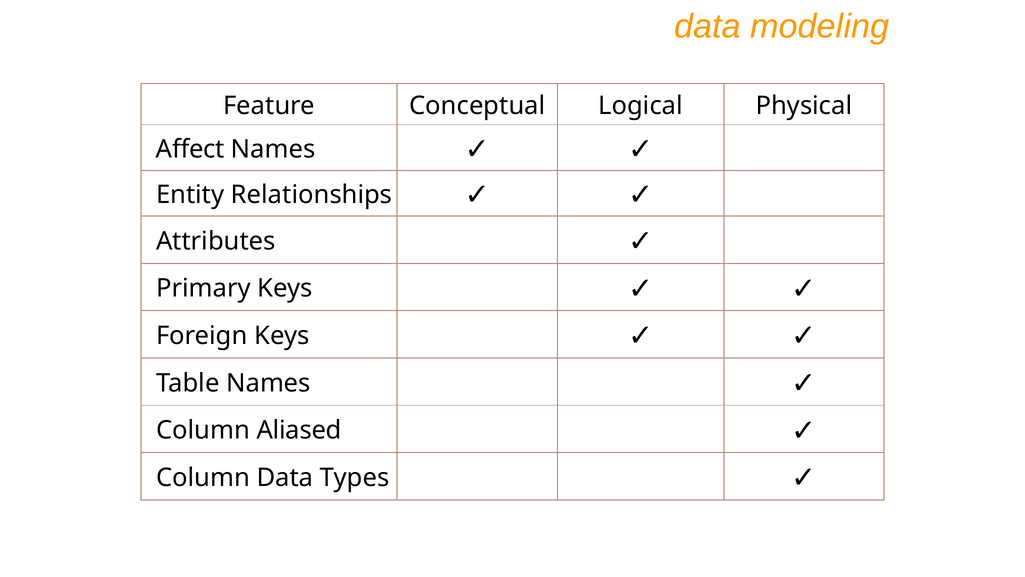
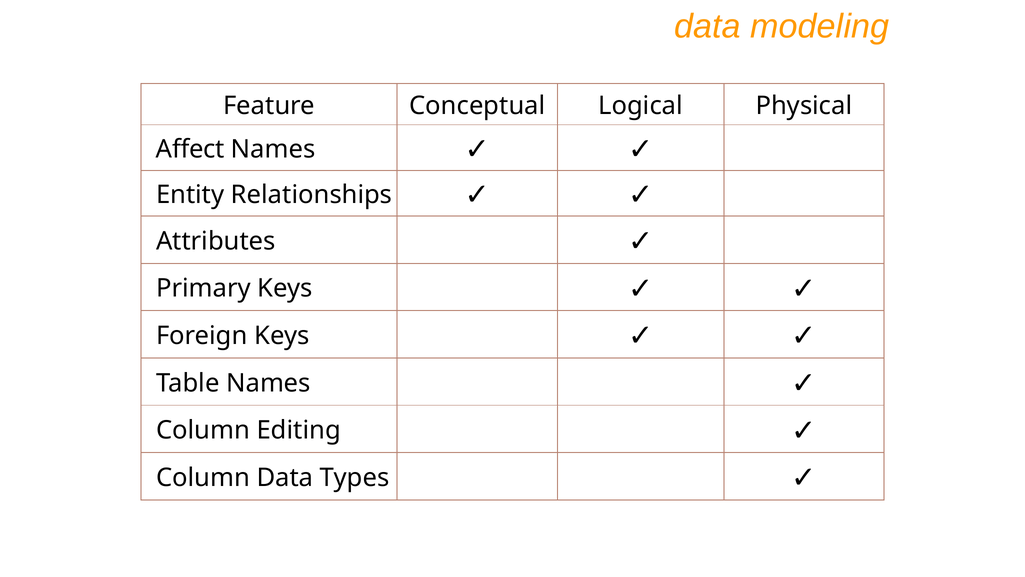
Aliased: Aliased -> Editing (299, 430)
